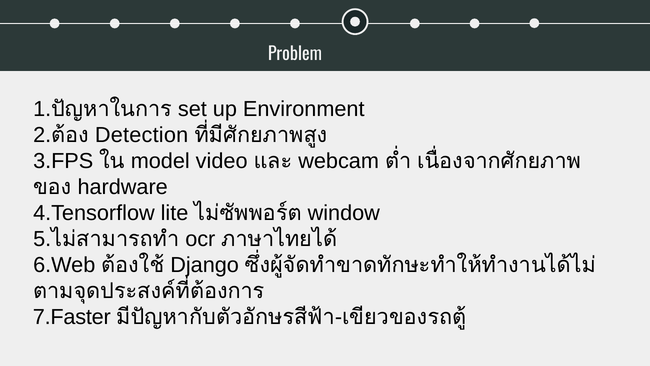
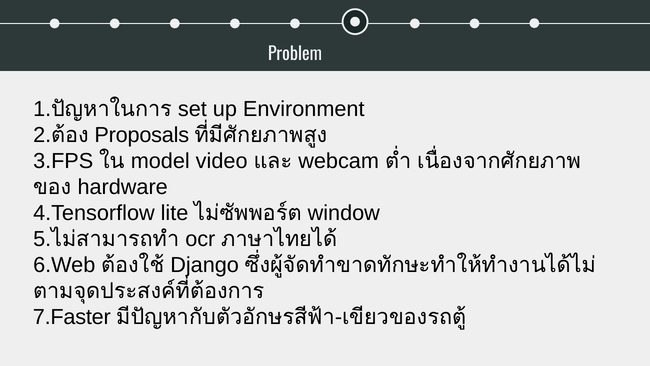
Detection: Detection -> Proposals (142, 135)
